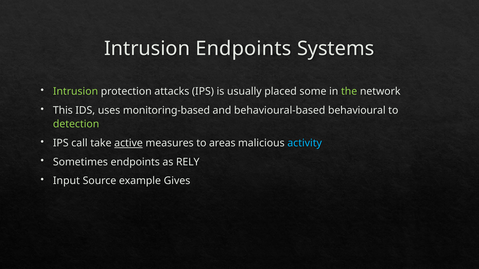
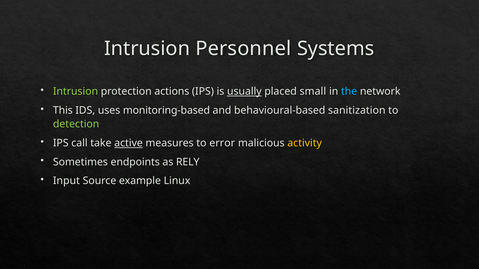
Intrusion Endpoints: Endpoints -> Personnel (243, 49)
attacks: attacks -> actions (172, 92)
usually underline: none -> present (244, 92)
some: some -> small (313, 92)
the colour: light green -> light blue (349, 92)
behavioural: behavioural -> sanitization (357, 111)
areas: areas -> error (222, 143)
activity colour: light blue -> yellow (305, 143)
Gives: Gives -> Linux (177, 181)
